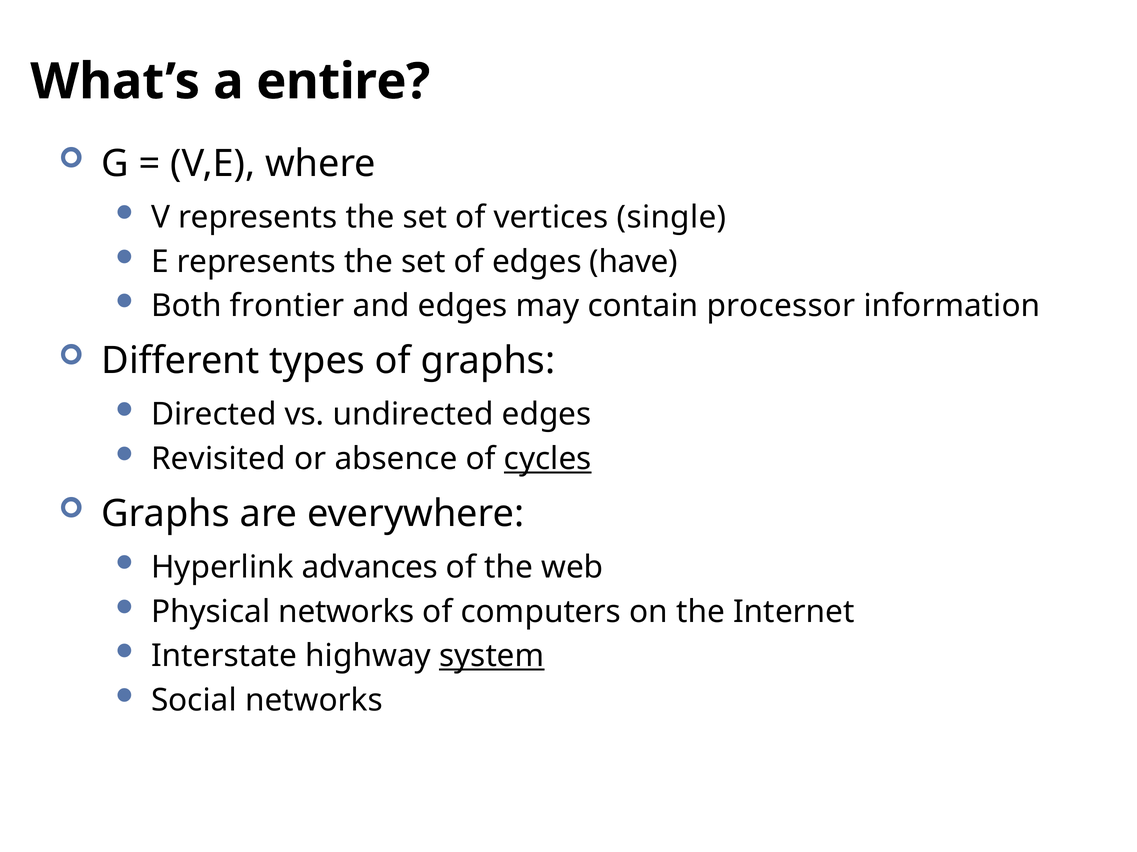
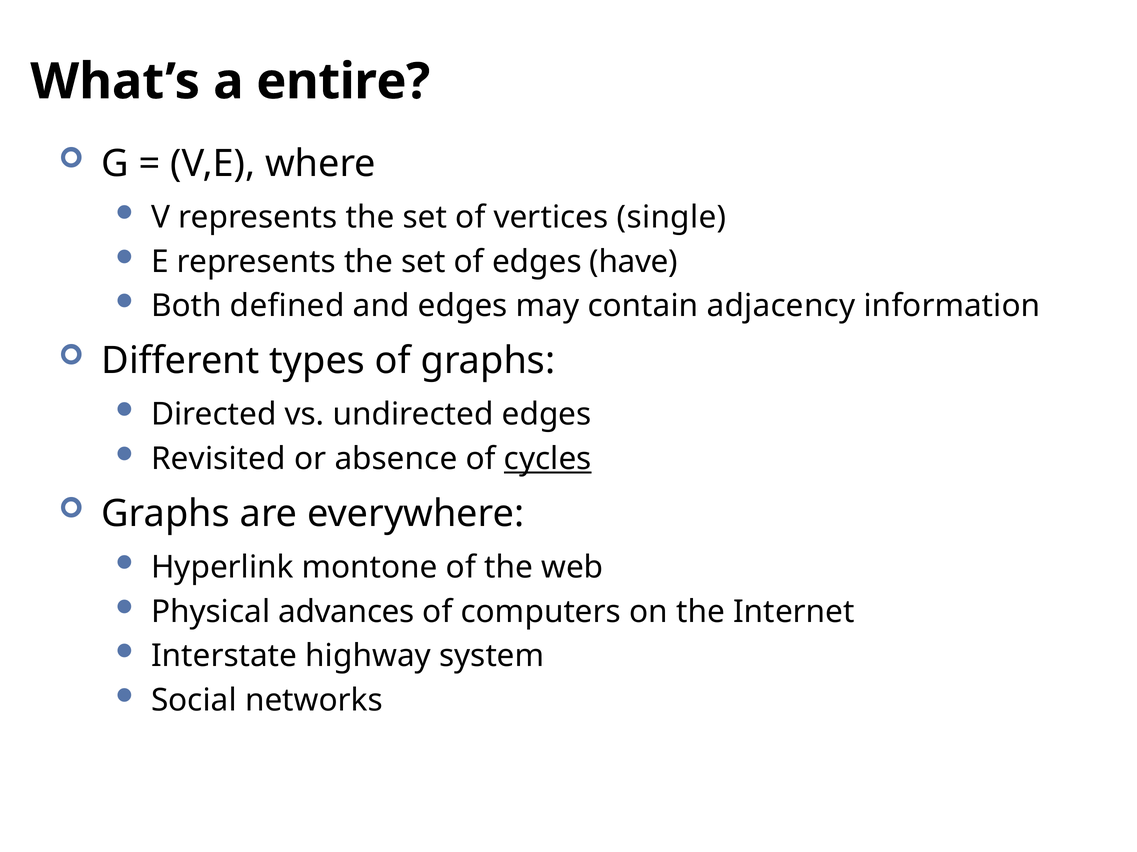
frontier: frontier -> defined (287, 306)
processor: processor -> adjacency (781, 306)
advances: advances -> montone (370, 568)
Physical networks: networks -> advances (346, 612)
system underline: present -> none (492, 656)
